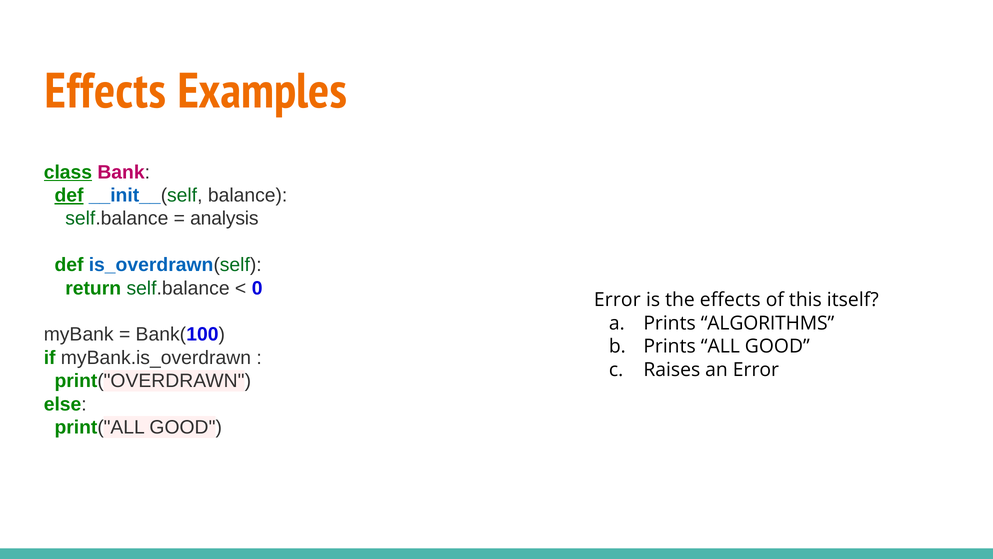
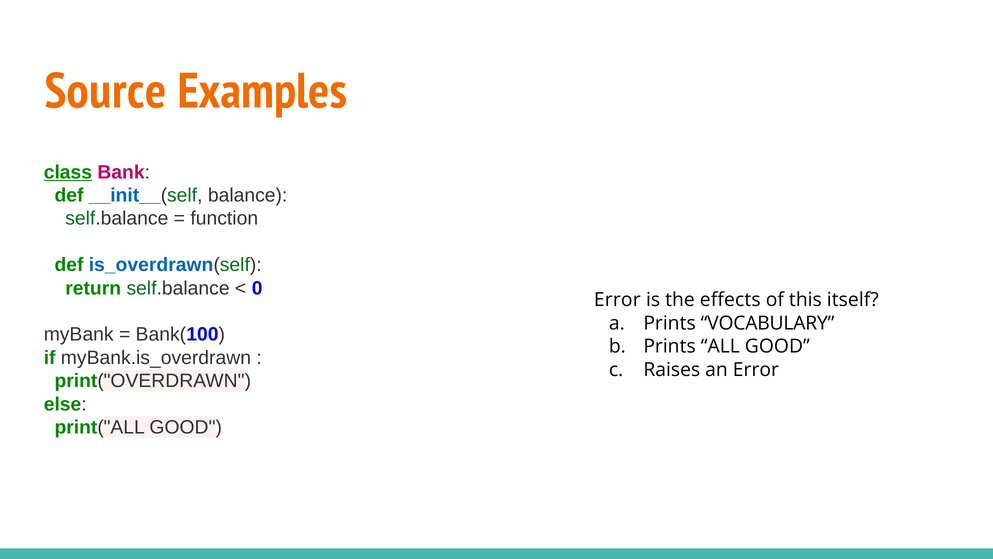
Effects: Effects -> Source (105, 92)
def underline: present -> none (69, 195)
analysis: analysis -> function (224, 218)
ALGORITHMS: ALGORITHMS -> VOCABULARY (768, 323)
